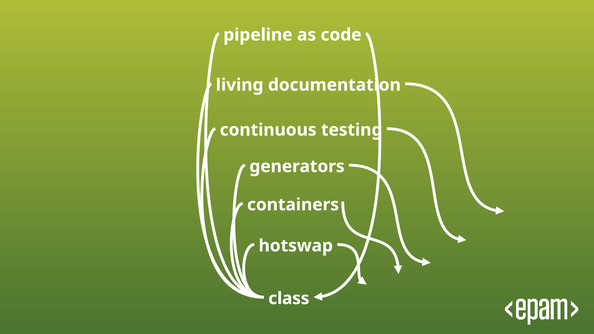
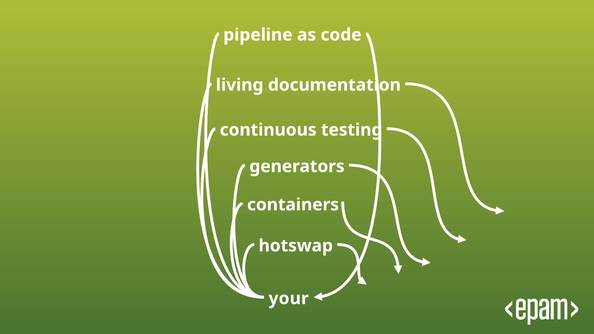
class: class -> your (289, 299)
